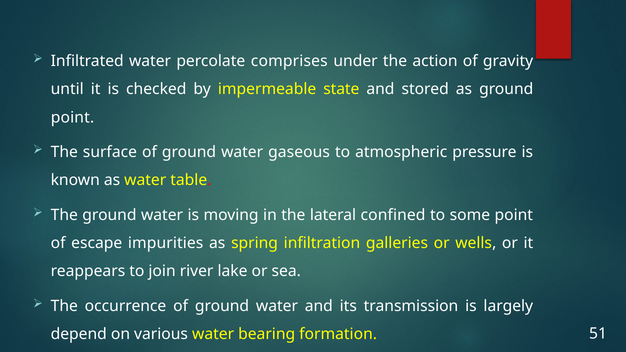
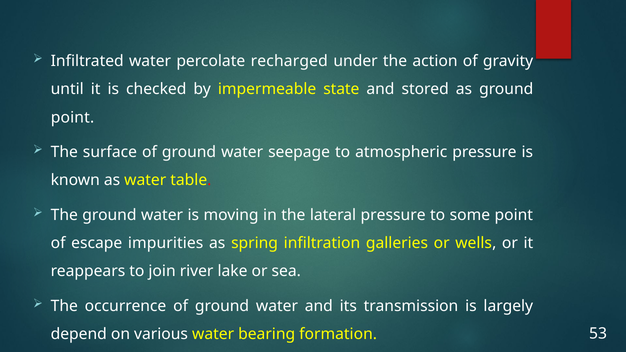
comprises: comprises -> recharged (289, 61)
gaseous: gaseous -> seepage (299, 152)
lateral confined: confined -> pressure (393, 215)
51: 51 -> 53 (598, 334)
